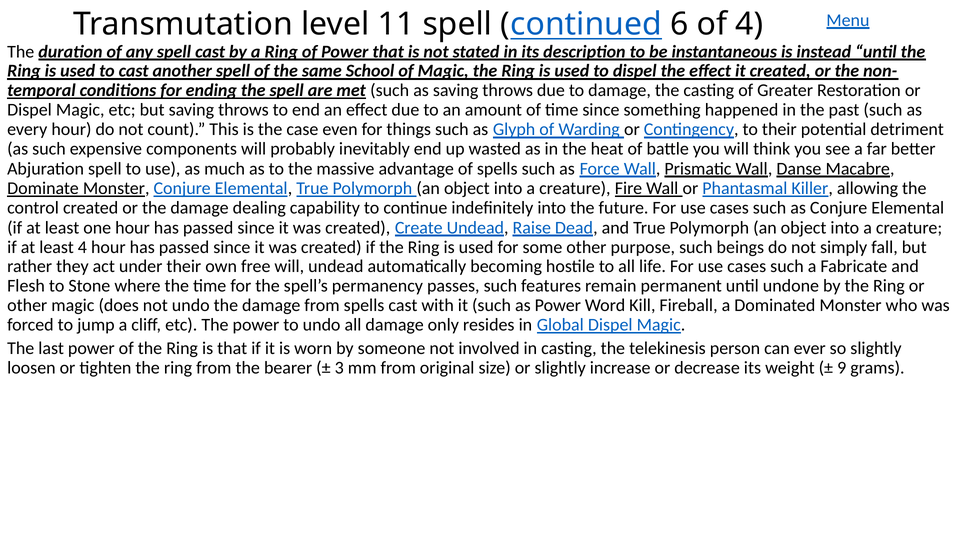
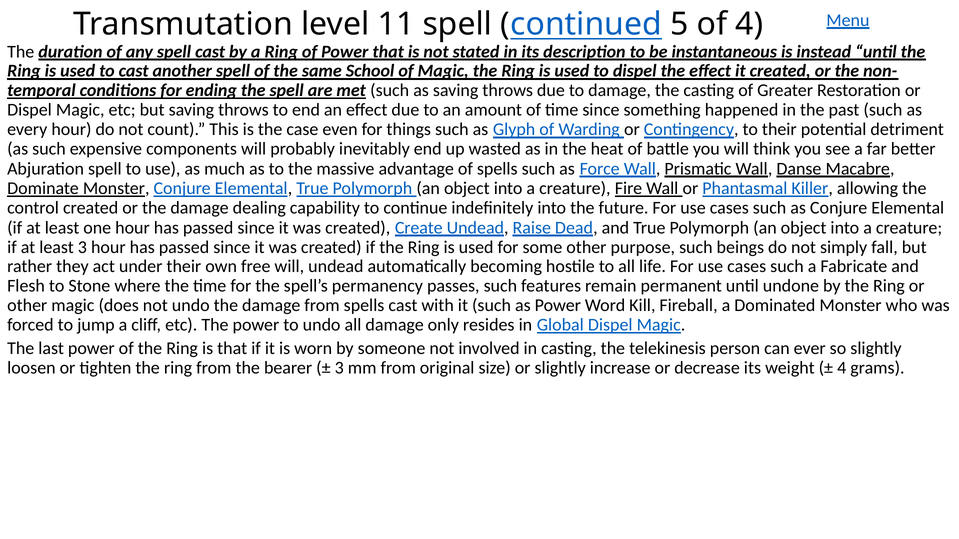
6: 6 -> 5 (679, 24)
least 4: 4 -> 3 (82, 247)
9: 9 -> 4 (842, 368)
